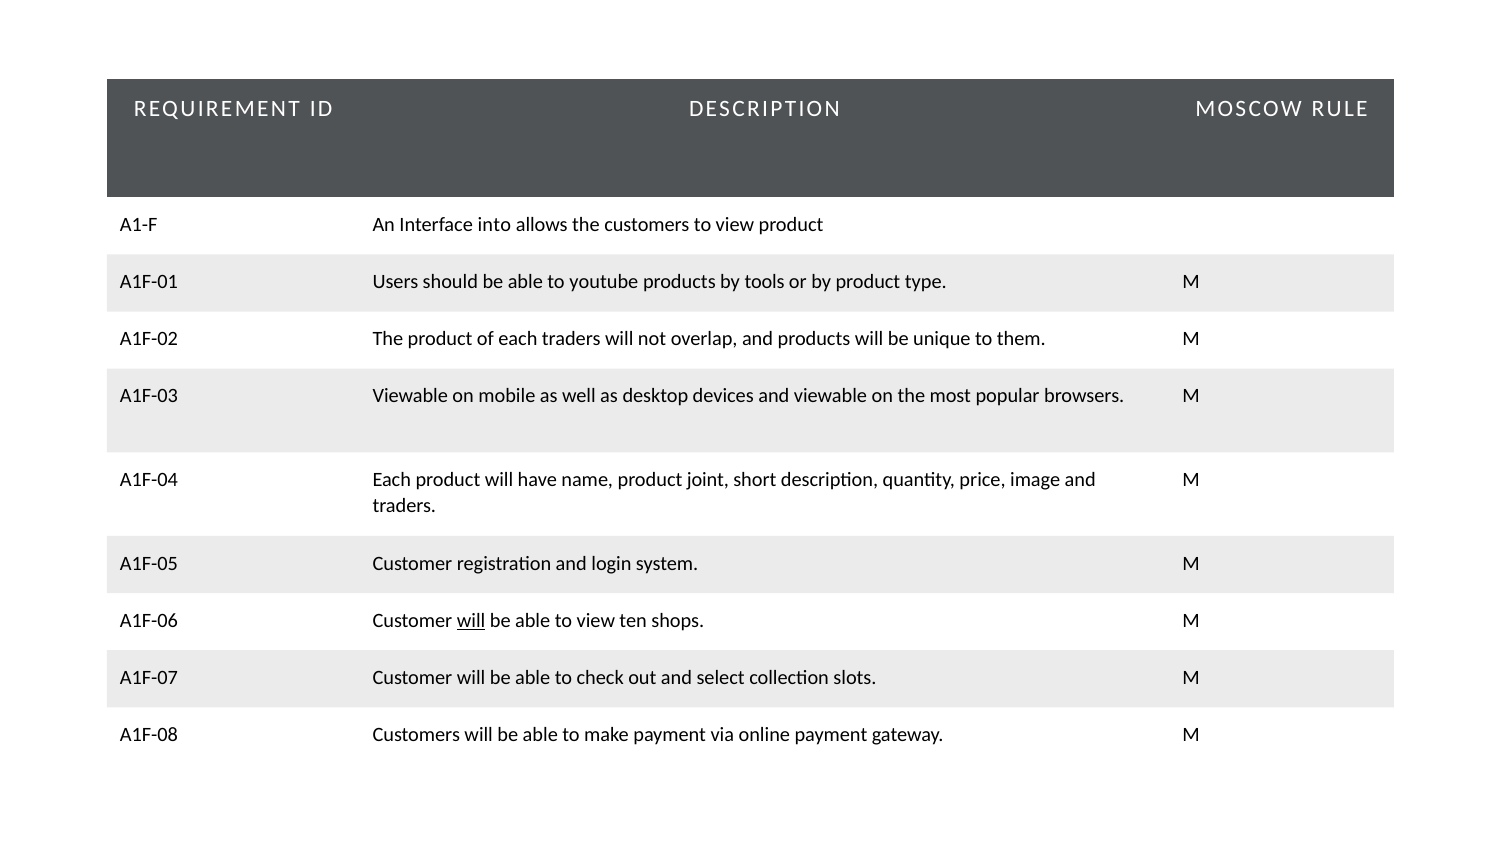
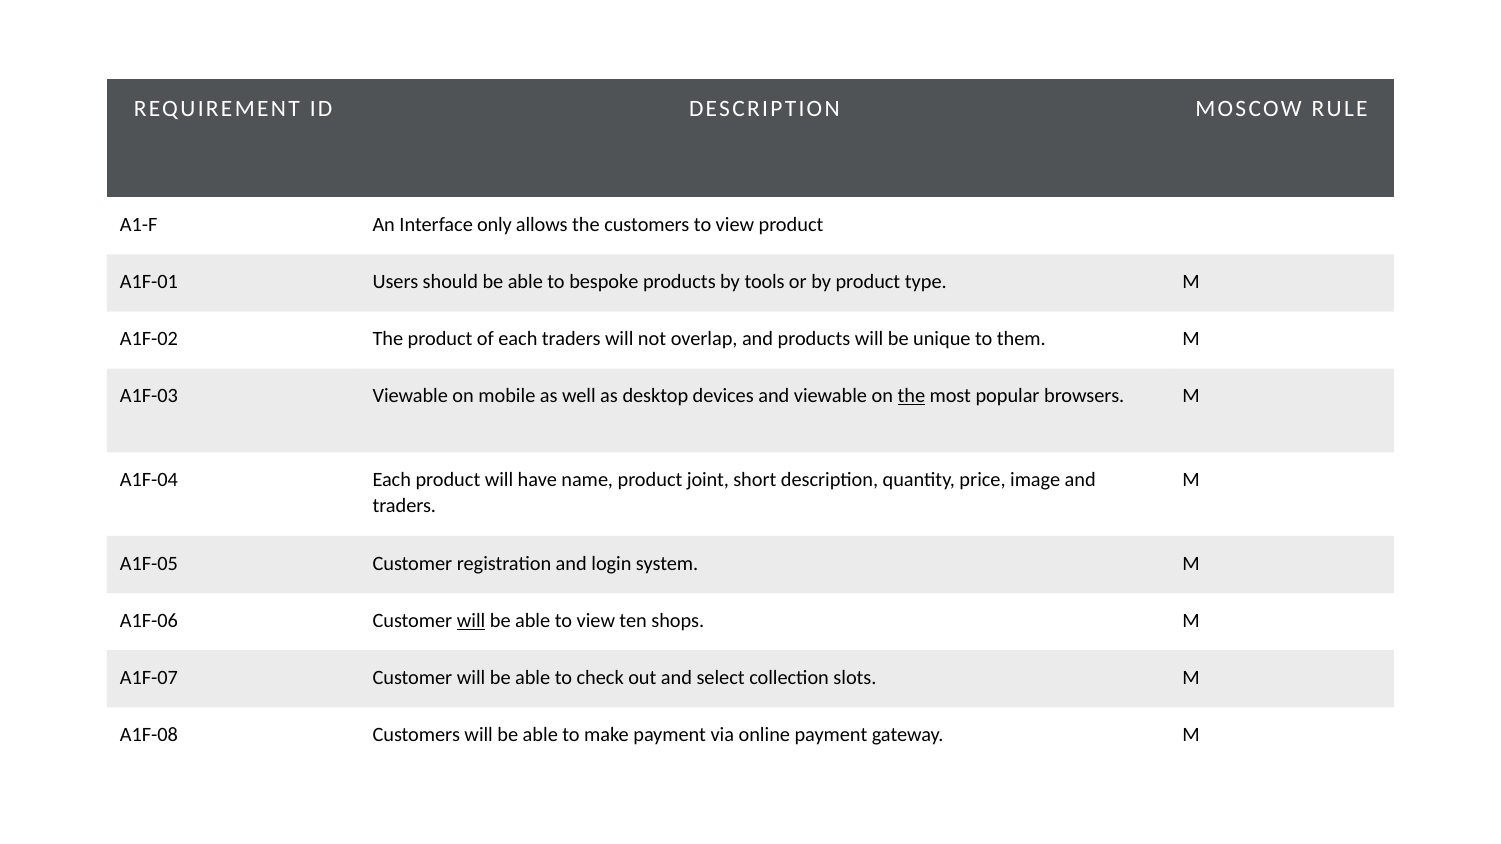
into: into -> only (494, 225)
youtube: youtube -> bespoke (604, 282)
the underline: none -> present (911, 396)
